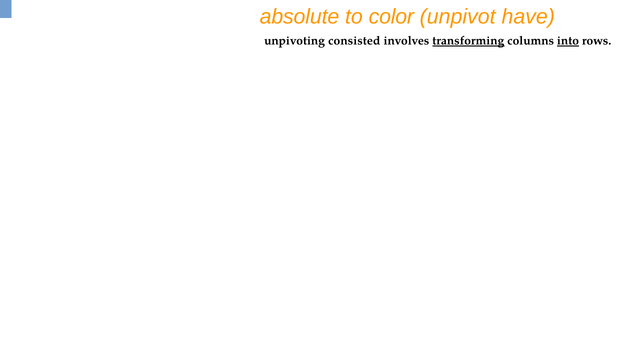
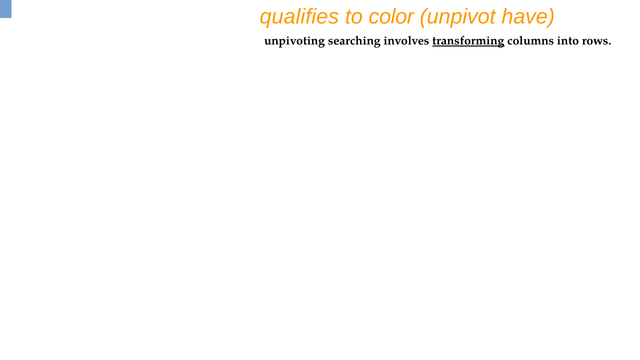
absolute: absolute -> qualifies (299, 17)
consisted: consisted -> searching (354, 41)
into underline: present -> none (568, 41)
